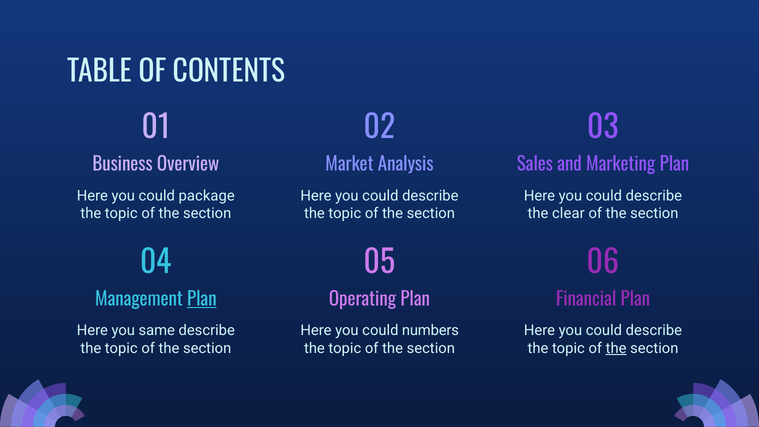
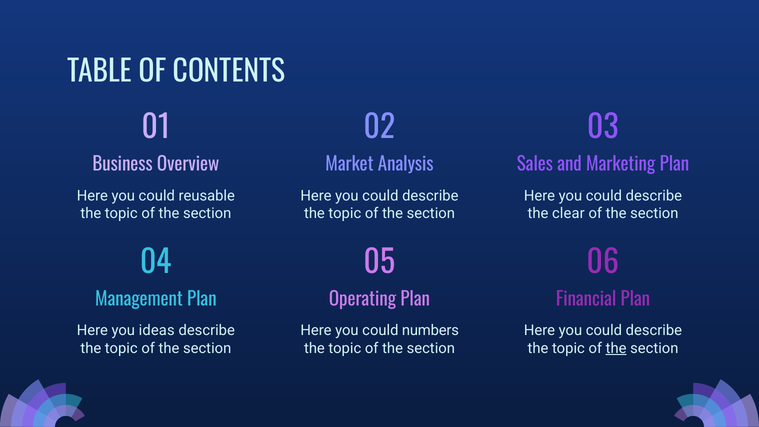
package: package -> reusable (207, 196)
Plan underline: present -> none (202, 299)
same: same -> ideas (157, 331)
